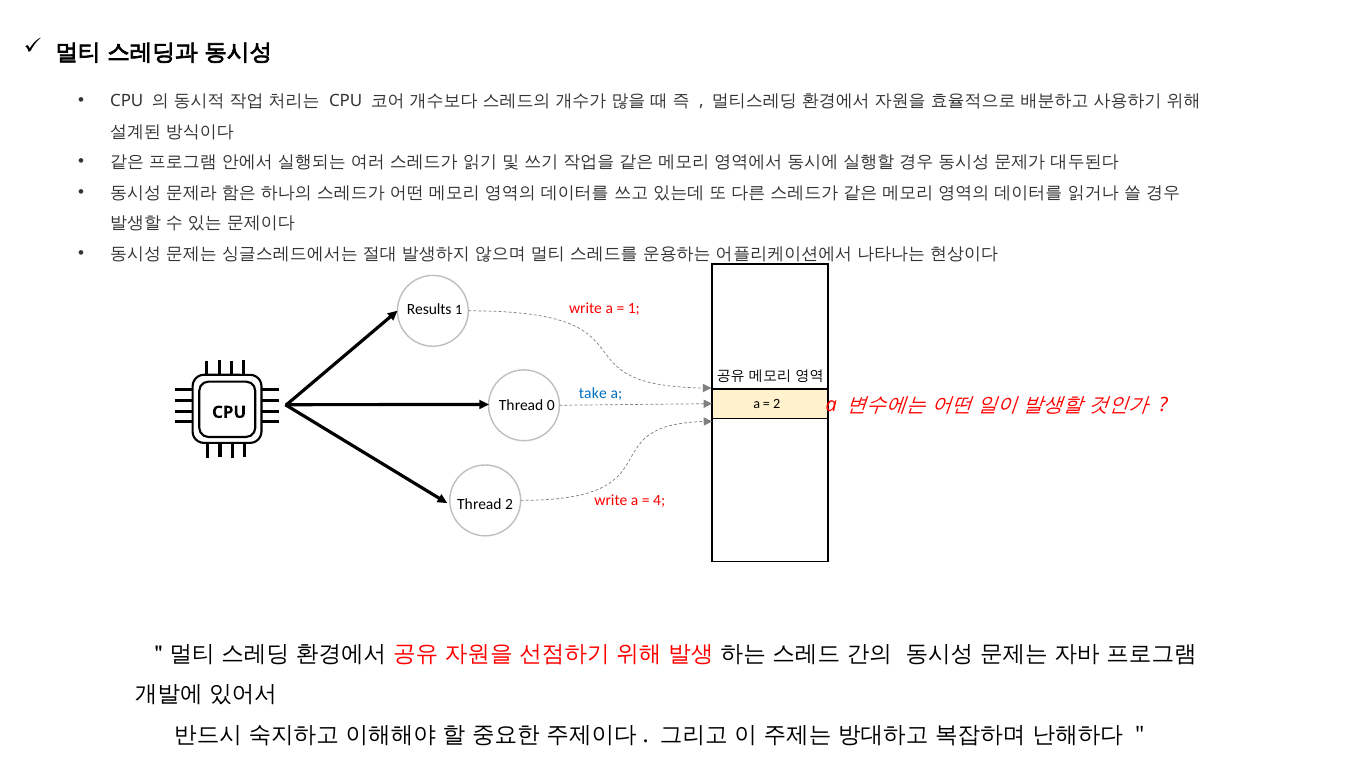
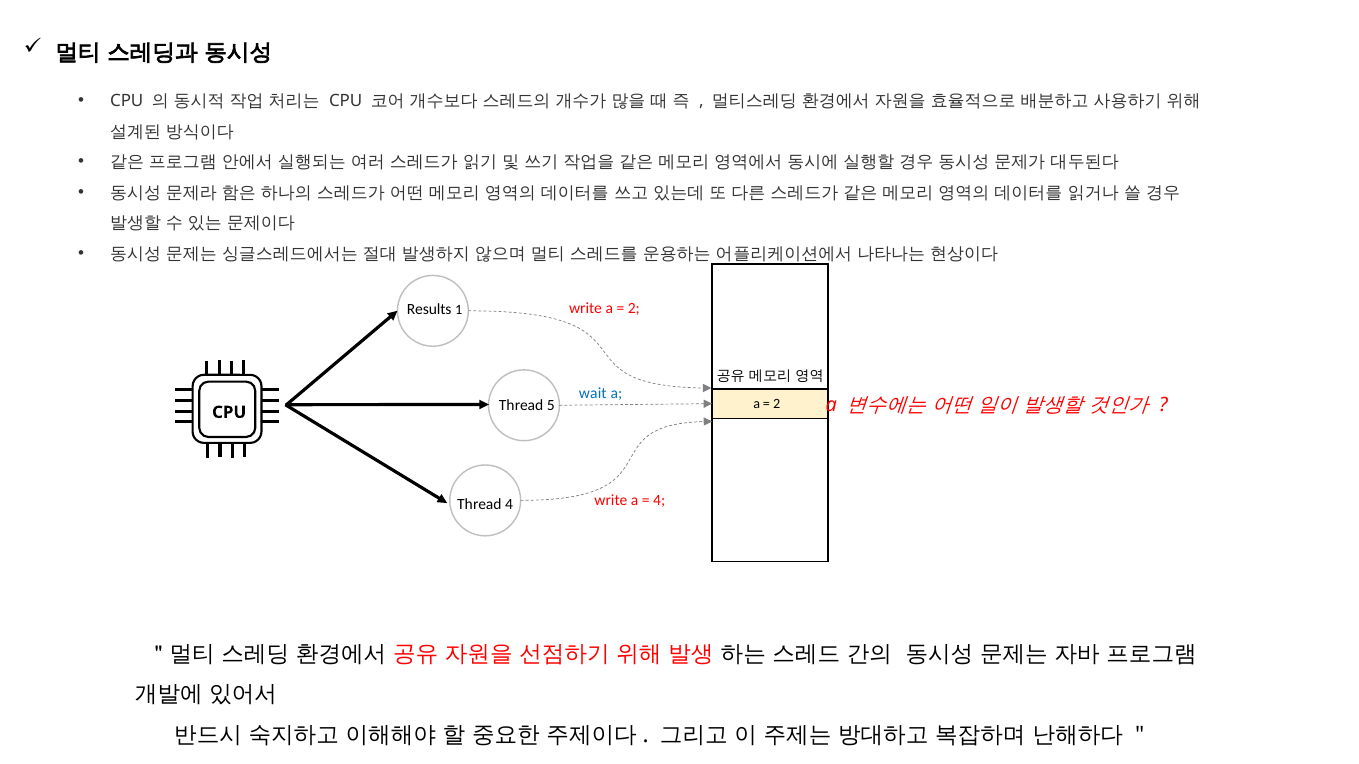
1: 1 -> 2 (634, 309)
take: take -> wait (593, 394)
0: 0 -> 5 (551, 406)
Thread 2: 2 -> 4 (509, 504)
